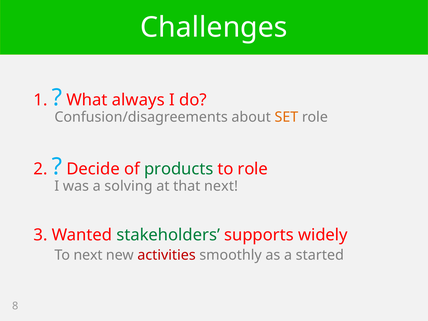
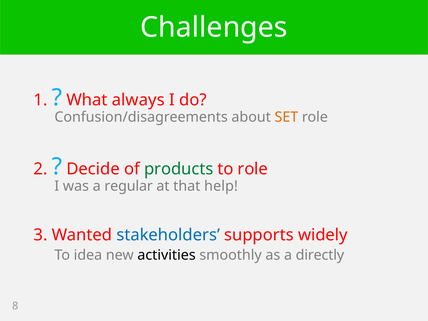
solving: solving -> regular (129, 186)
that next: next -> help (221, 186)
stakeholders colour: green -> blue (168, 235)
To next: next -> idea (88, 255)
activities colour: red -> black (167, 255)
started: started -> directly (320, 255)
